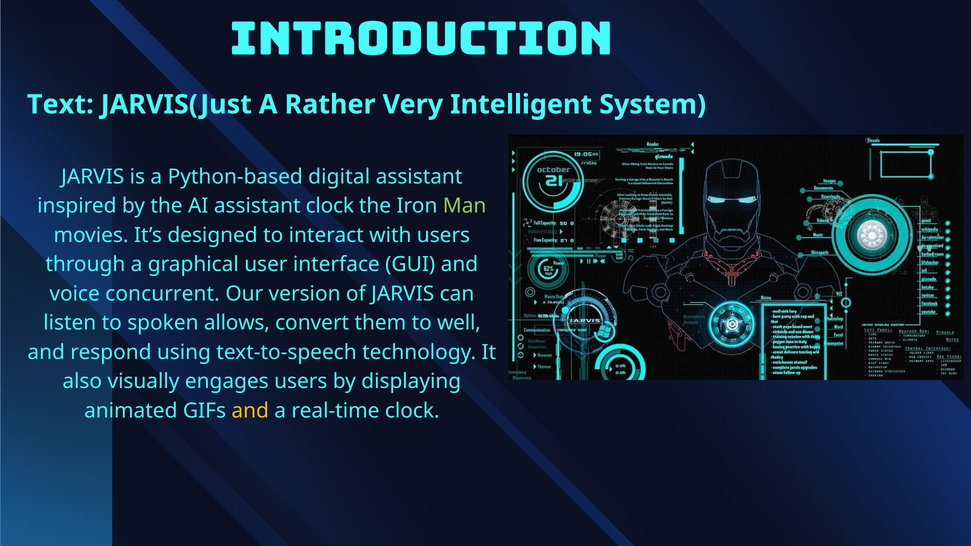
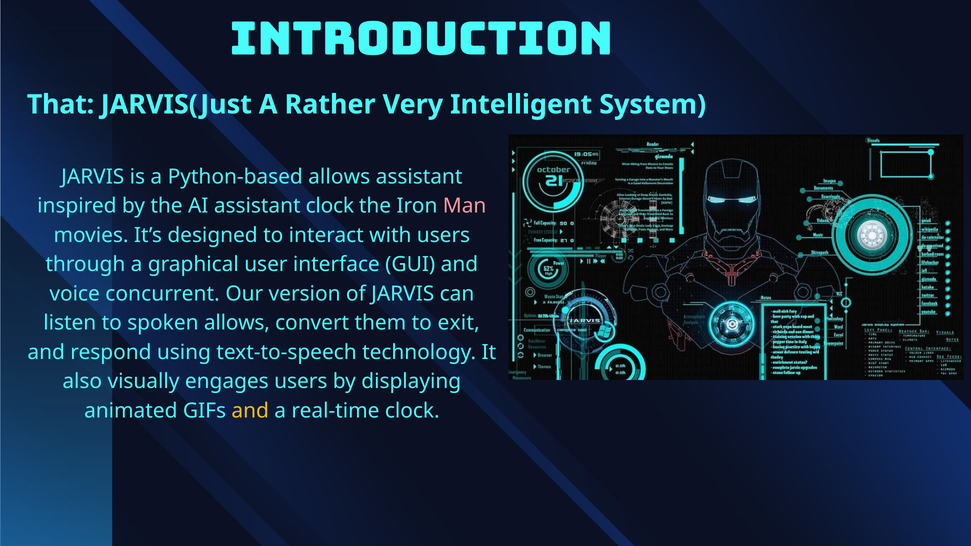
Text: Text -> That (60, 105)
Python-based digital: digital -> allows (339, 177)
Man colour: light green -> pink (465, 206)
well: well -> exit (459, 323)
